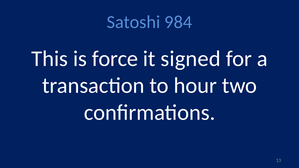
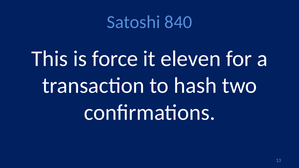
984: 984 -> 840 (178, 22)
signed: signed -> eleven (191, 59)
hour: hour -> hash (195, 86)
